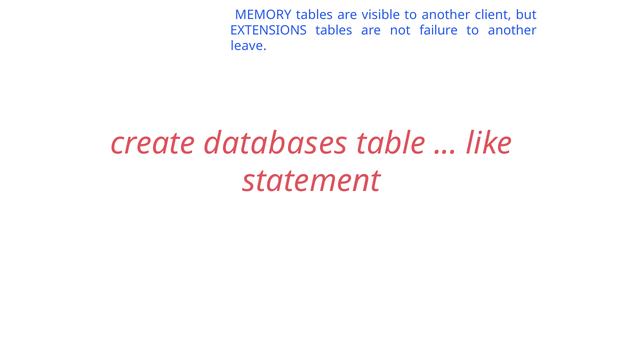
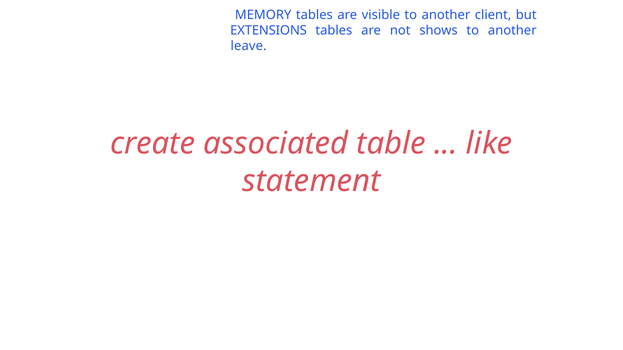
failure: failure -> shows (439, 30)
databases: databases -> associated (276, 144)
